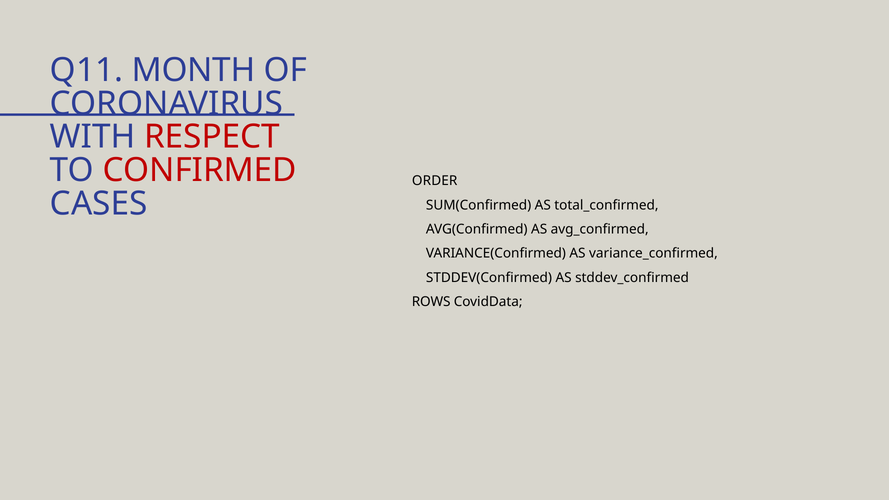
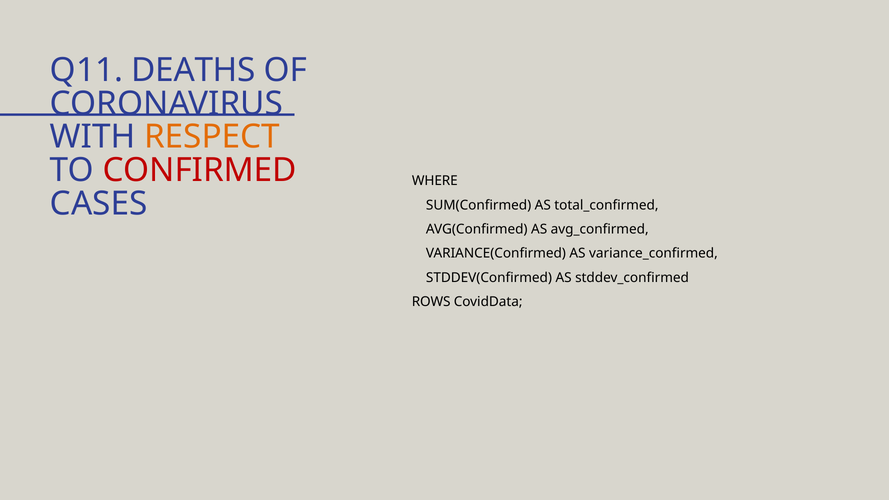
MONTH: MONTH -> DEATHS (194, 70)
RESPECT colour: red -> orange (212, 137)
ORDER: ORDER -> WHERE (435, 181)
